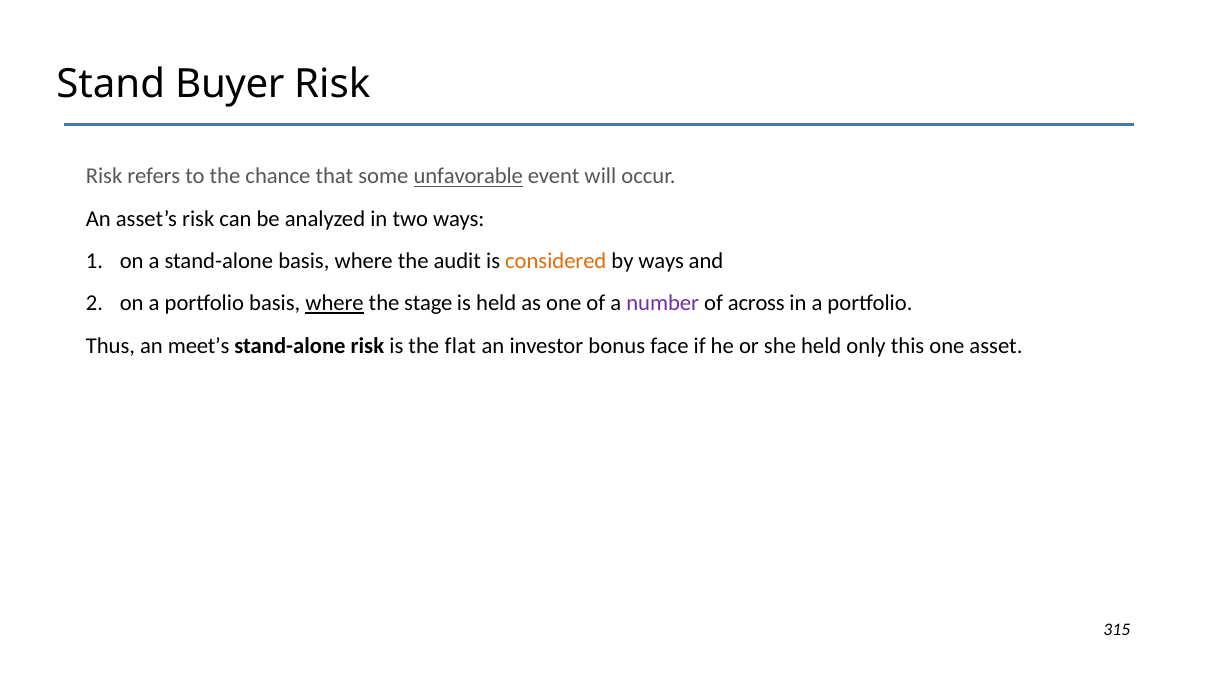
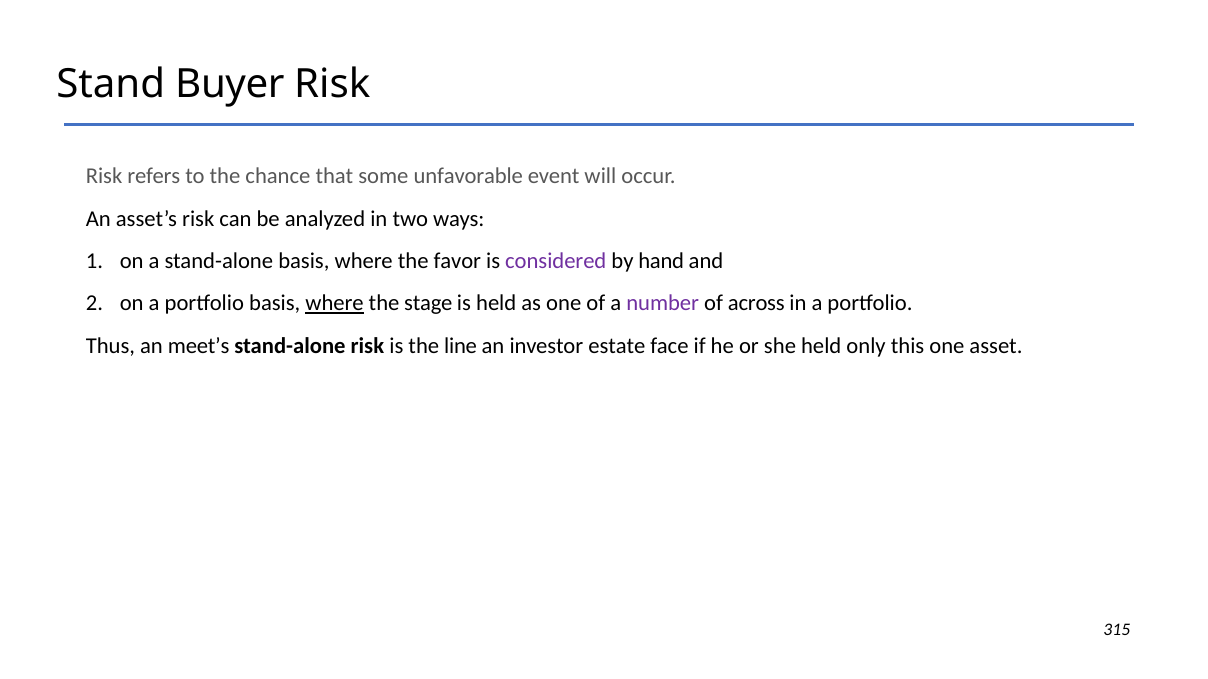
unfavorable underline: present -> none (468, 177)
audit: audit -> favor (457, 261)
considered colour: orange -> purple (556, 261)
by ways: ways -> hand (661, 261)
flat: flat -> line (461, 346)
bonus: bonus -> estate (617, 346)
